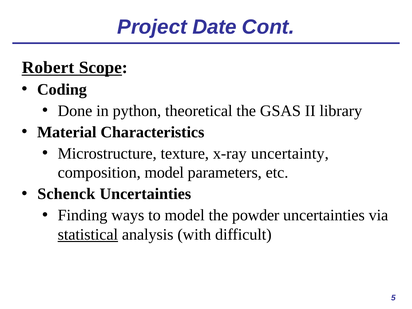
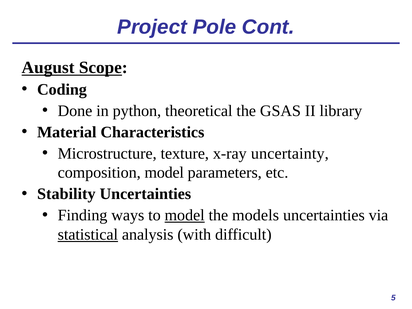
Date: Date -> Pole (214, 27)
Robert: Robert -> August (48, 68)
Schenck: Schenck -> Stability (66, 194)
model underline: none -> present (185, 215)
powder: powder -> models (256, 215)
